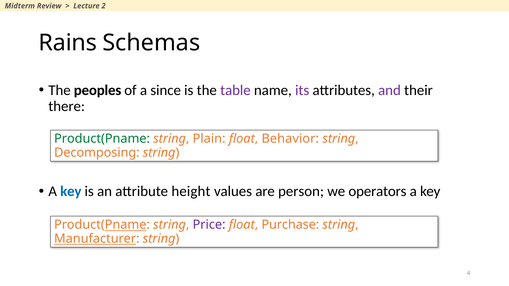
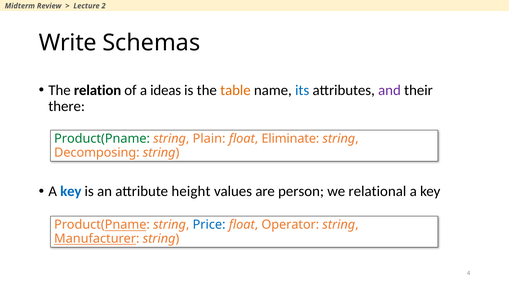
Rains: Rains -> Write (68, 43)
peoples: peoples -> relation (98, 90)
since: since -> ideas (166, 90)
table colour: purple -> orange (235, 90)
its colour: purple -> blue (302, 90)
Behavior: Behavior -> Eliminate (290, 139)
operators: operators -> relational (377, 192)
Price colour: purple -> blue (209, 225)
Purchase: Purchase -> Operator (290, 225)
